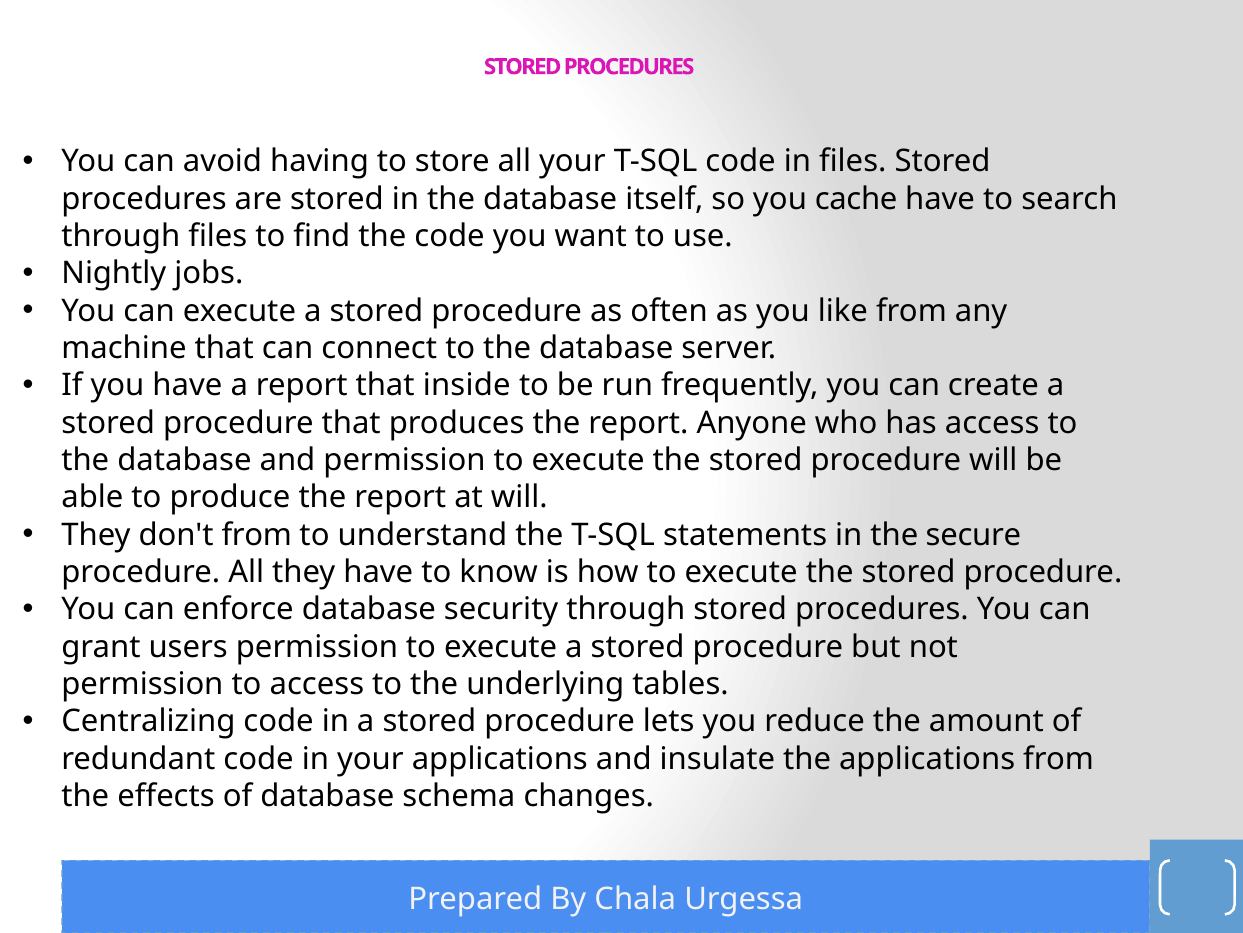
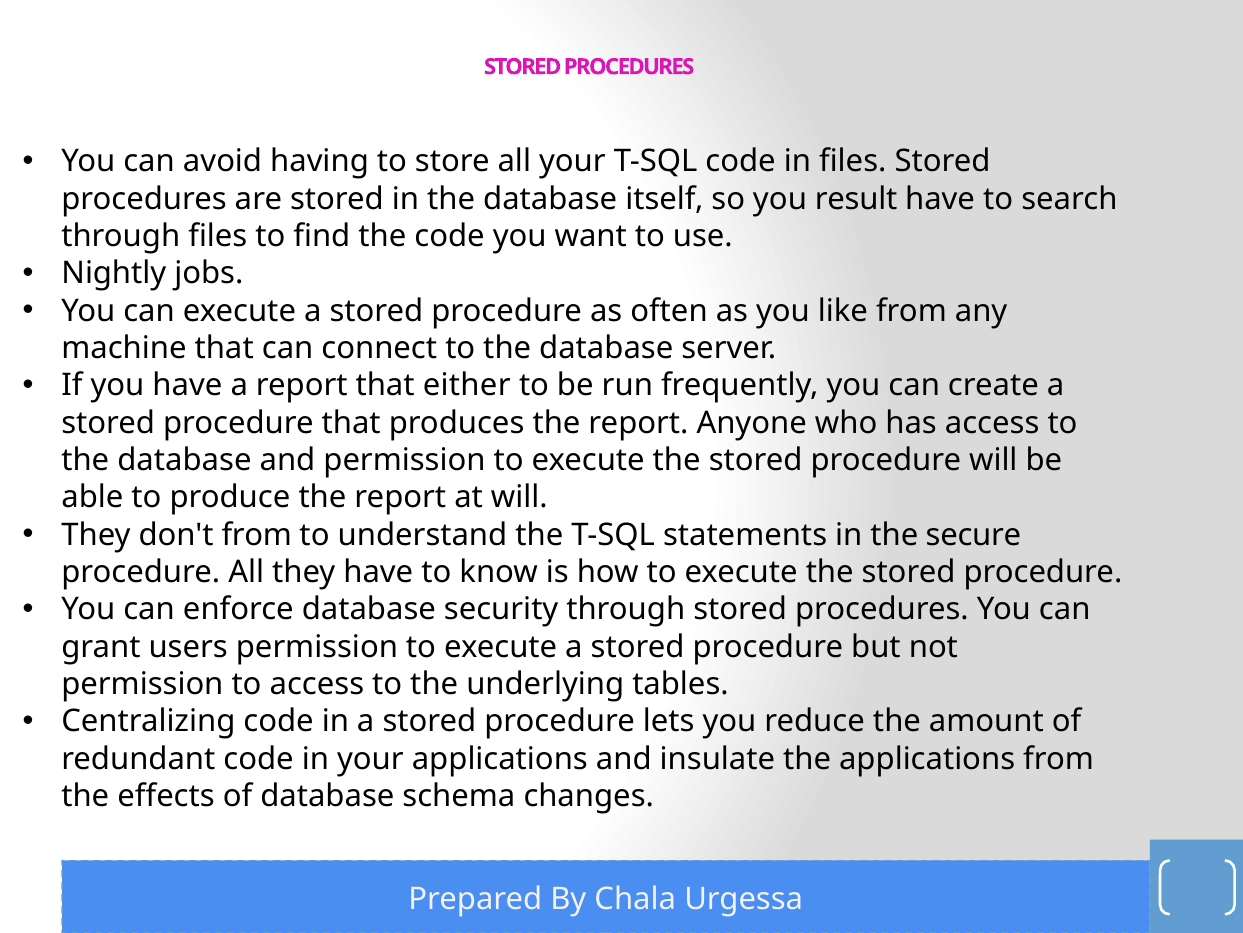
cache: cache -> result (856, 199)
inside: inside -> either (467, 385)
